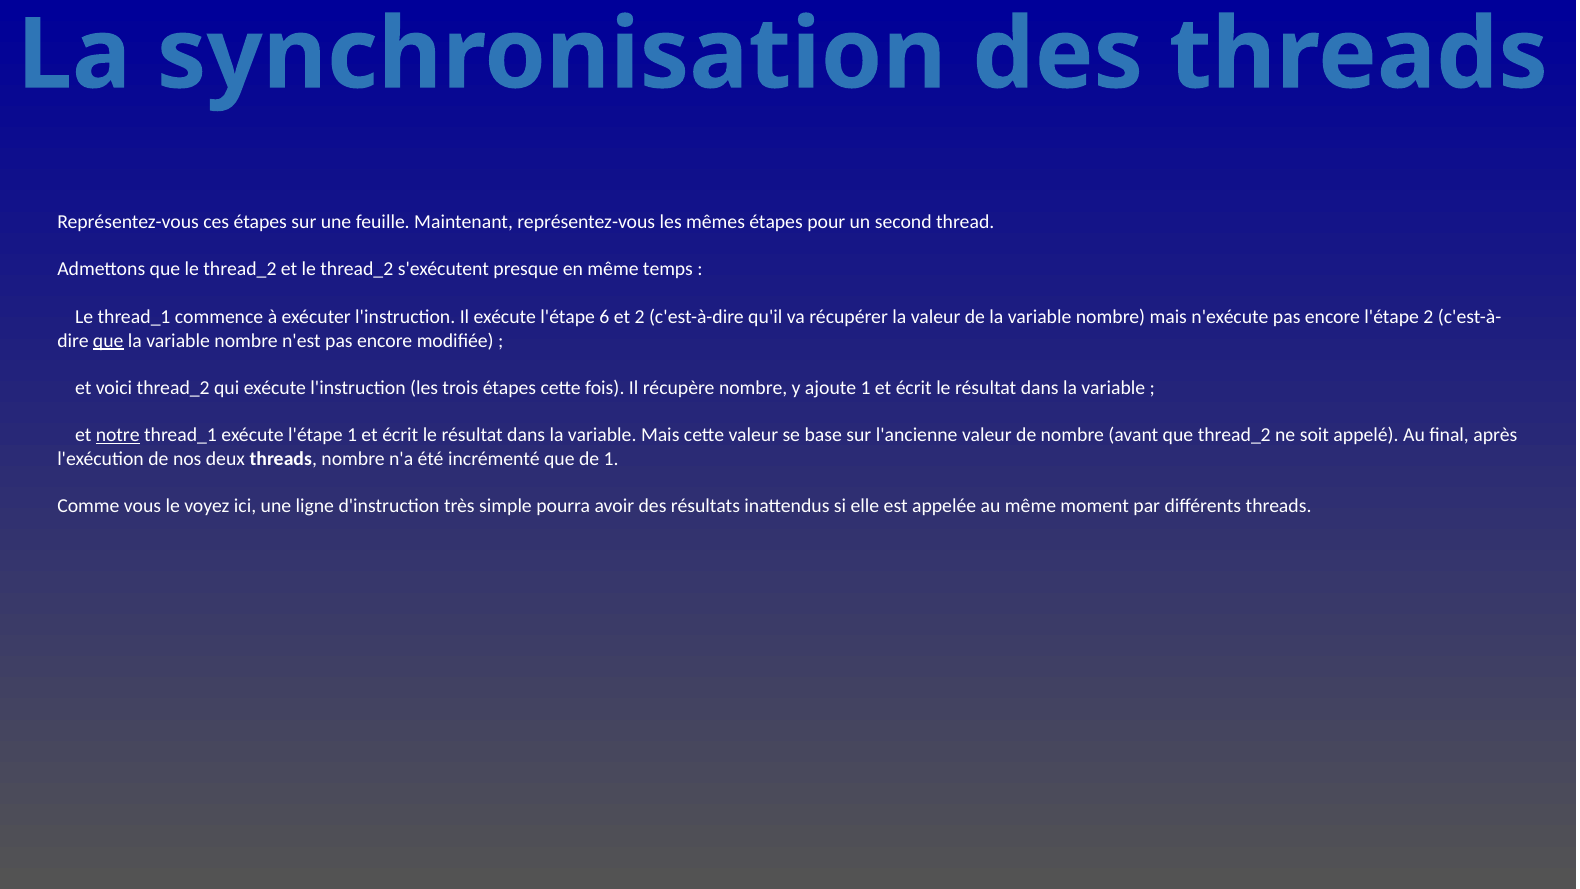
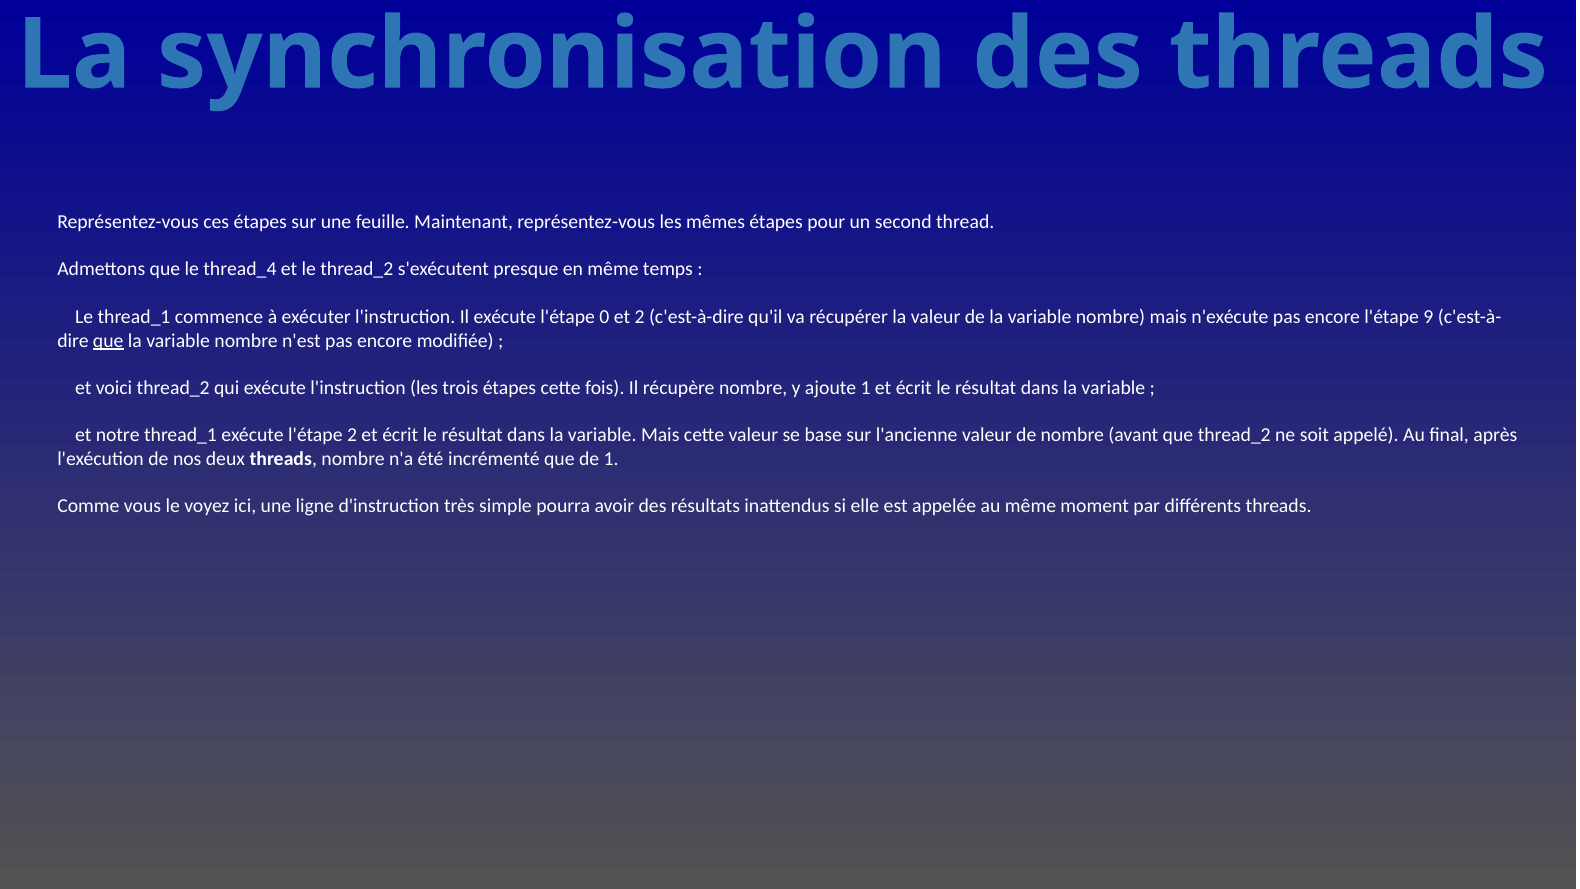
que le thread_2: thread_2 -> thread_4 (240, 269)
6: 6 -> 0 (604, 317)
l'étape 2: 2 -> 9 (1428, 317)
notre underline: present -> none (118, 435)
l'étape 1: 1 -> 2 (352, 435)
